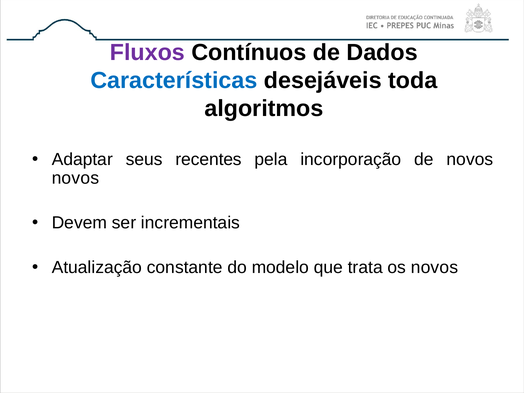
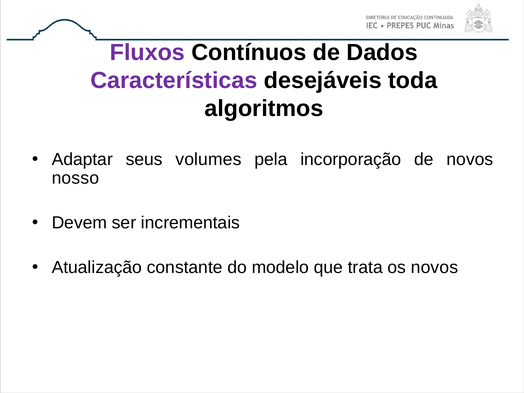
Características colour: blue -> purple (174, 80)
recentes: recentes -> volumes (209, 159)
novos: novos -> nosso (75, 178)
